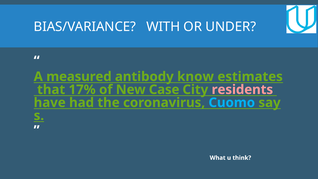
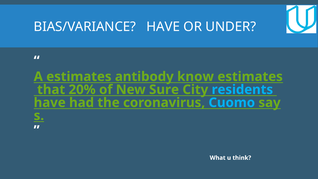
BIAS/VARIANCE WITH: WITH -> HAVE (163, 27)
A measured: measured -> estimates (79, 77)
17%: 17% -> 20% (82, 90)
Case: Case -> Sure (164, 90)
residents colour: pink -> light blue (242, 90)
